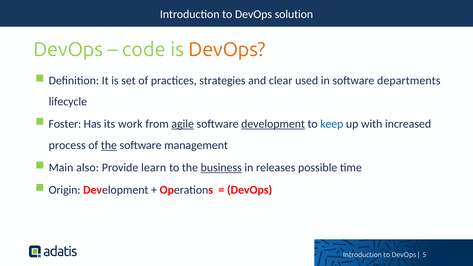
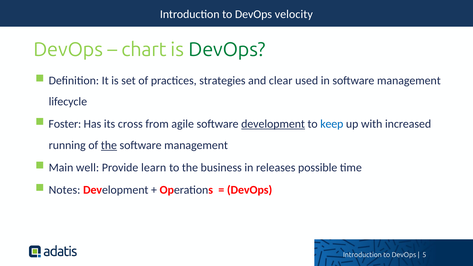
solution: solution -> velocity (294, 14)
code: code -> chart (144, 50)
DevOps colour: orange -> green (227, 50)
in software departments: departments -> management (409, 80)
work: work -> cross (130, 124)
agile underline: present -> none (183, 124)
process: process -> running (67, 145)
also: also -> well (88, 168)
business underline: present -> none (221, 168)
Origin: Origin -> Notes (65, 190)
